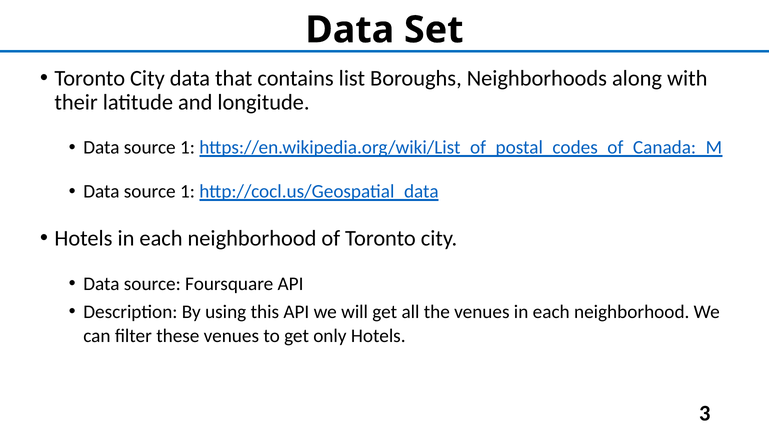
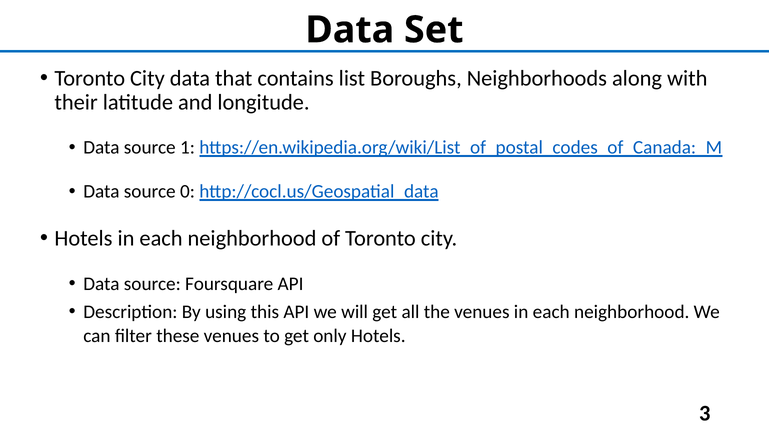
1: 1 -> 0 (187, 192)
